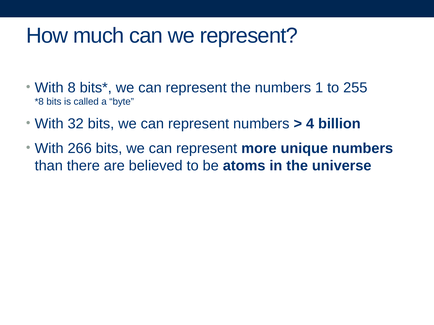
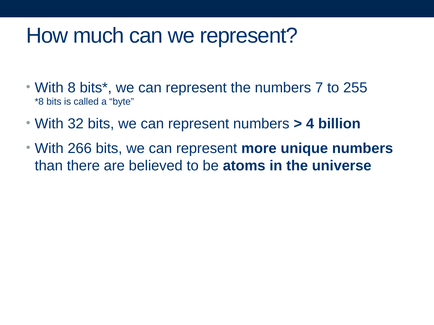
1: 1 -> 7 (319, 88)
